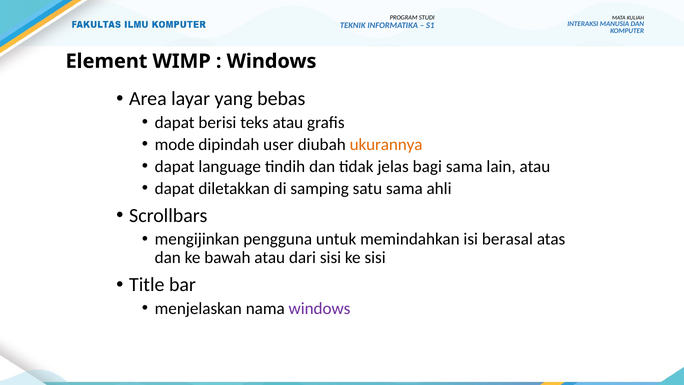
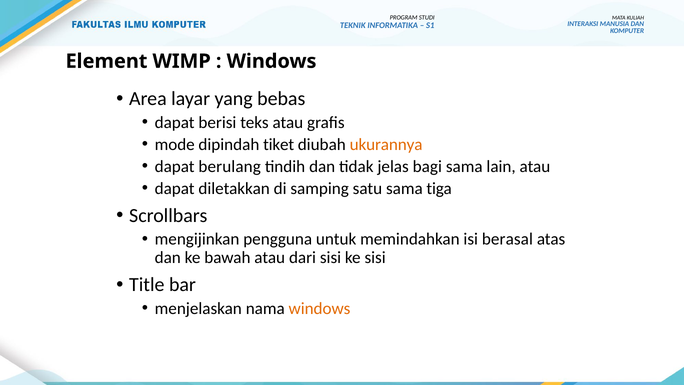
user: user -> tiket (279, 144)
language: language -> berulang (230, 166)
ahli: ahli -> tiga (439, 188)
windows colour: purple -> orange (319, 308)
